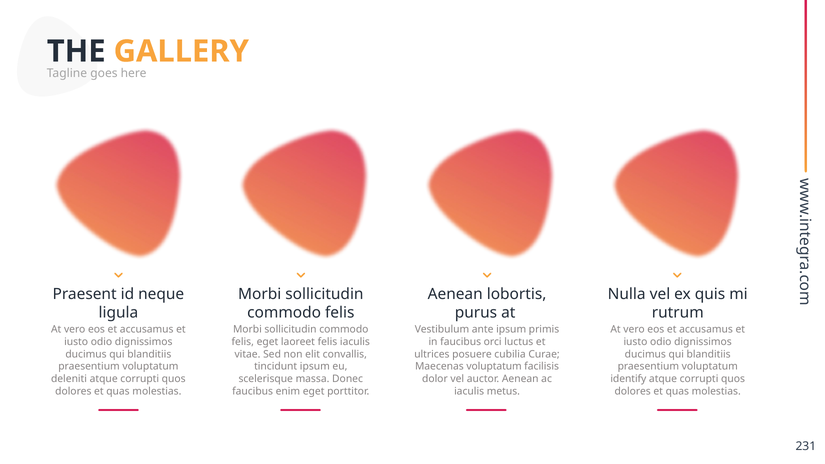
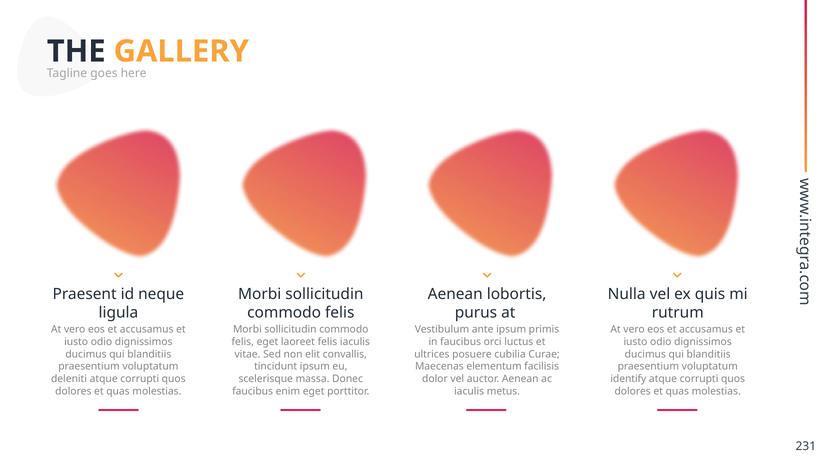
Maecenas voluptatum: voluptatum -> elementum (494, 367)
